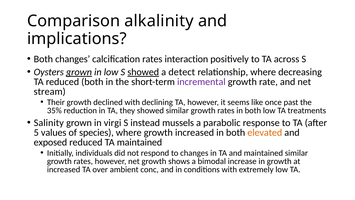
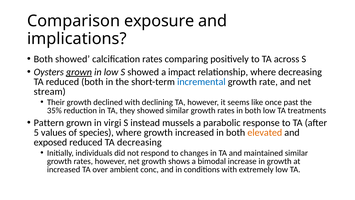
alkalinity: alkalinity -> exposure (159, 21)
Both changes: changes -> showed (73, 59)
interaction: interaction -> comparing (186, 59)
showed underline: present -> none (143, 72)
detect: detect -> impact (182, 72)
incremental colour: purple -> blue (201, 82)
Salinity: Salinity -> Pattern (49, 123)
TA maintained: maintained -> decreasing (139, 142)
